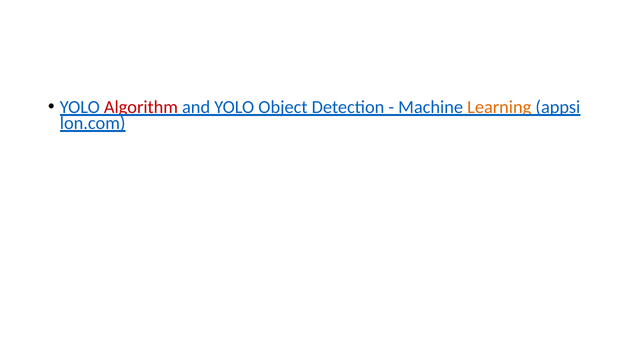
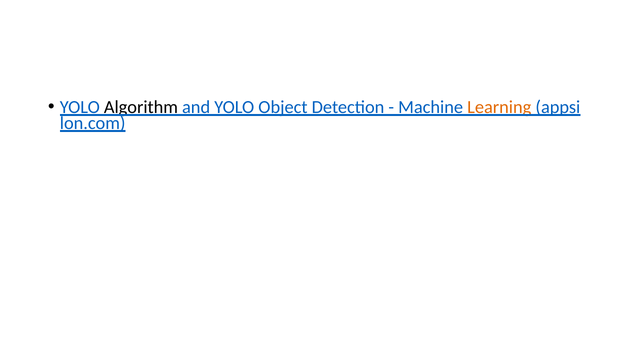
Algorithm colour: red -> black (141, 107)
